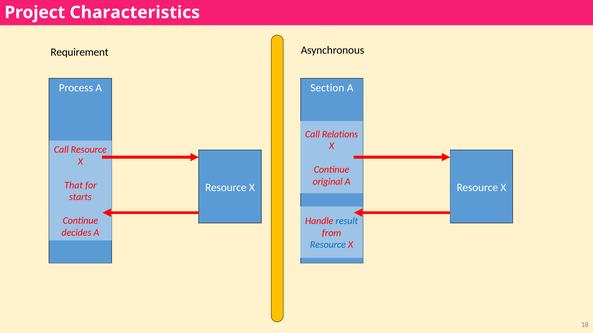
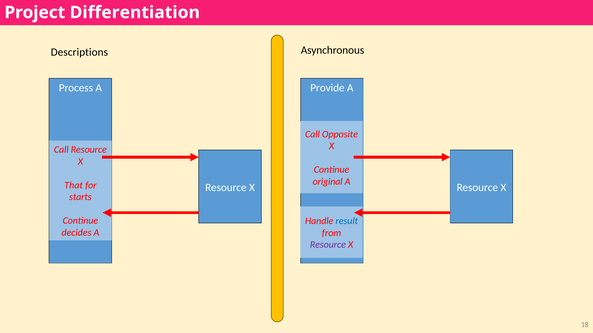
Characteristics: Characteristics -> Differentiation (135, 12)
Requirement: Requirement -> Descriptions (79, 52)
Section: Section -> Provide (327, 88)
Relations: Relations -> Opposite (340, 134)
Resource colour: blue -> purple (328, 245)
